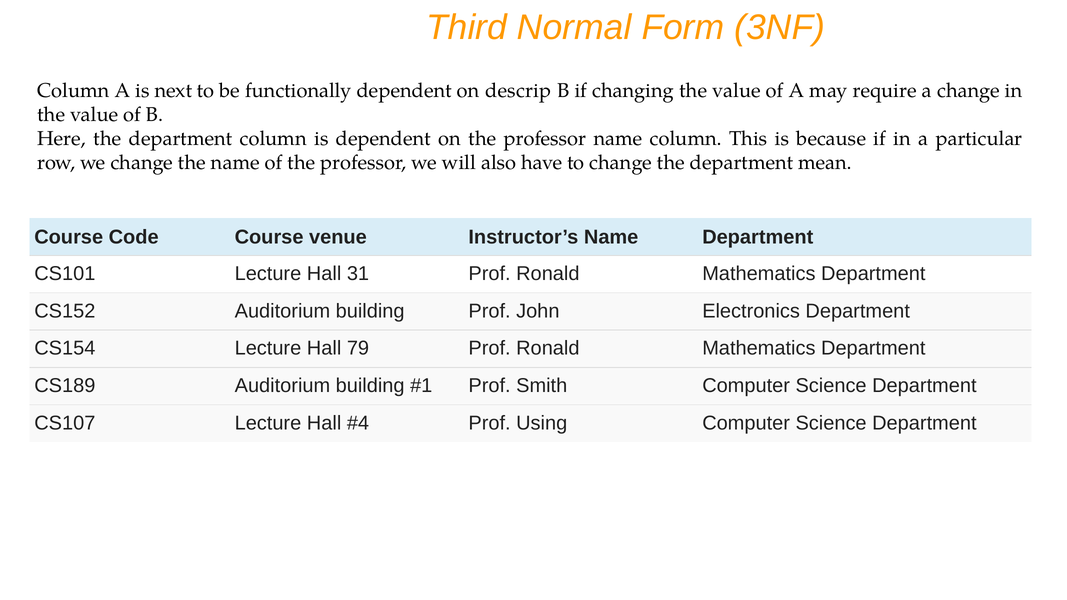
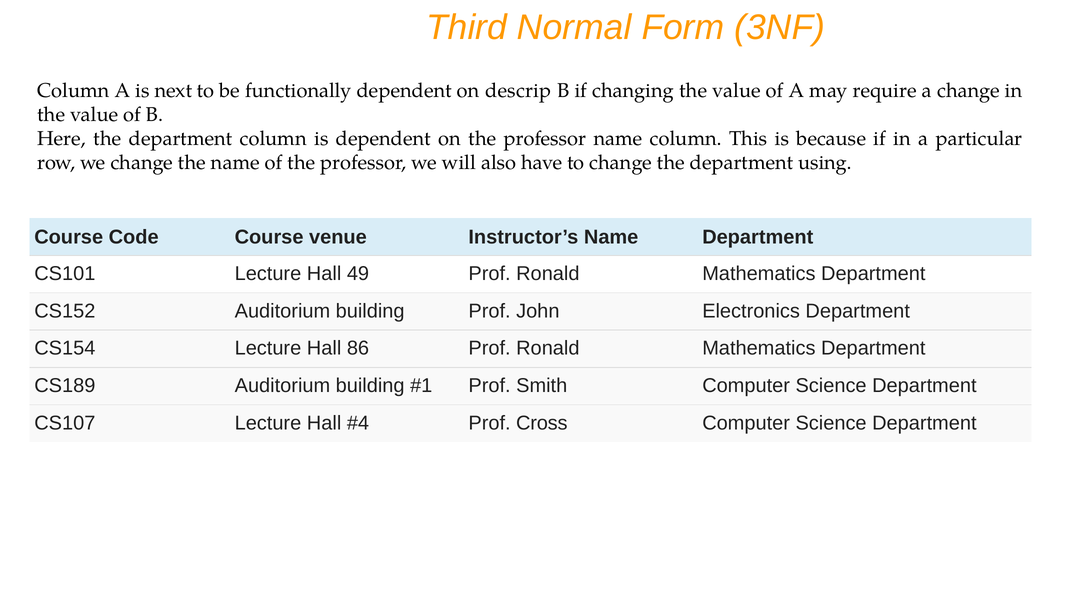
mean: mean -> using (825, 163)
31: 31 -> 49 (358, 274)
79: 79 -> 86 (358, 348)
Using: Using -> Cross (542, 423)
